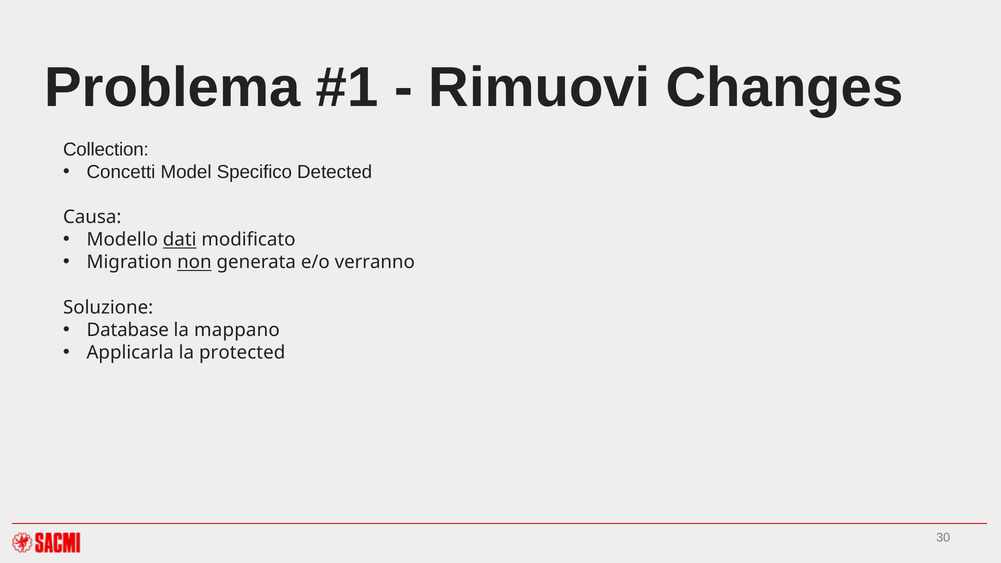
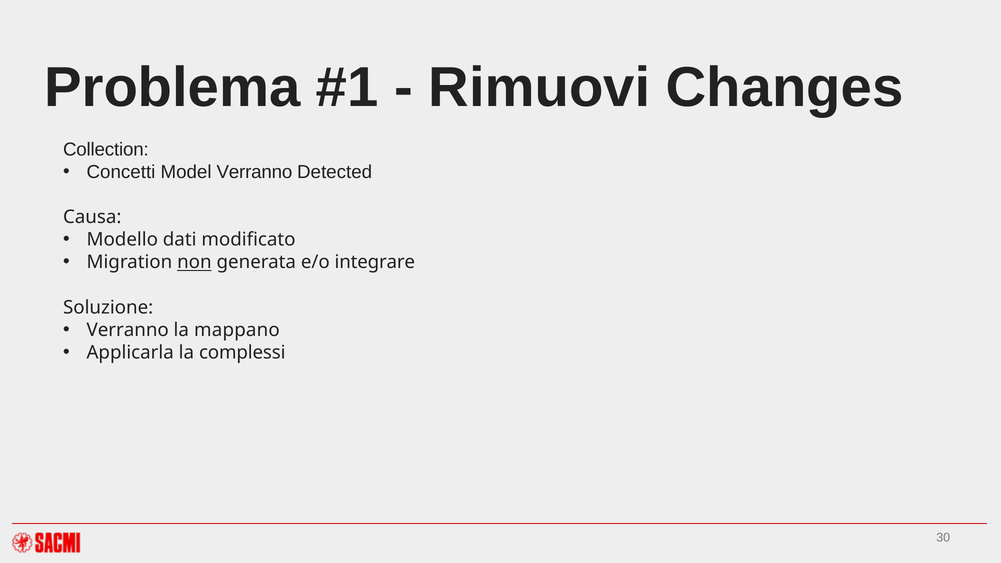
Model Specifico: Specifico -> Verranno (254, 172)
dati underline: present -> none (180, 240)
verranno: verranno -> integrare (375, 262)
Database: Database -> Verranno (128, 330)
protected: protected -> complessi (242, 352)
